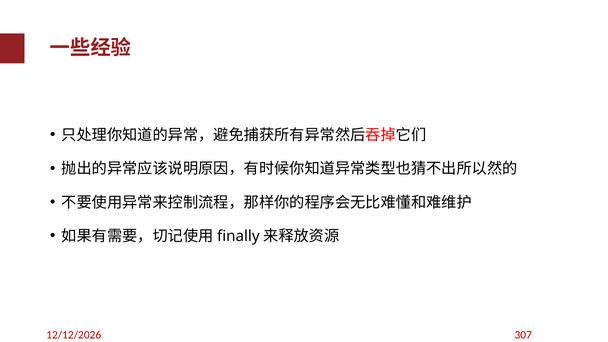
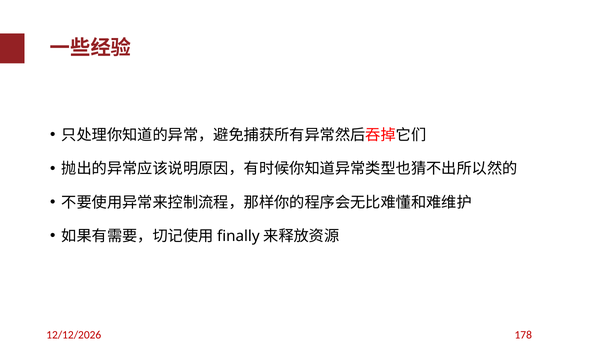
307: 307 -> 178 (523, 335)
